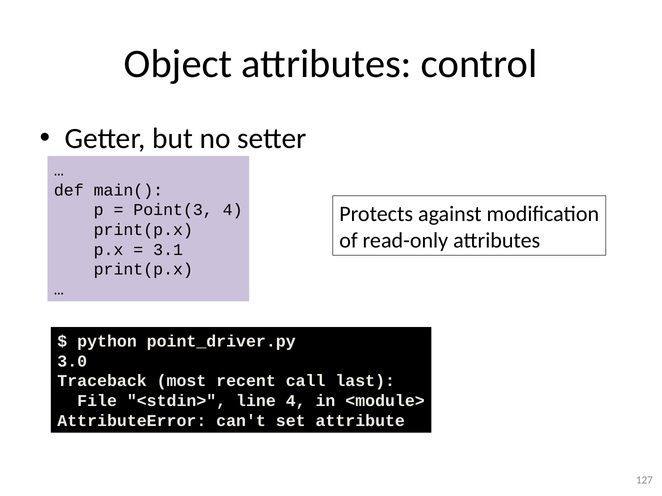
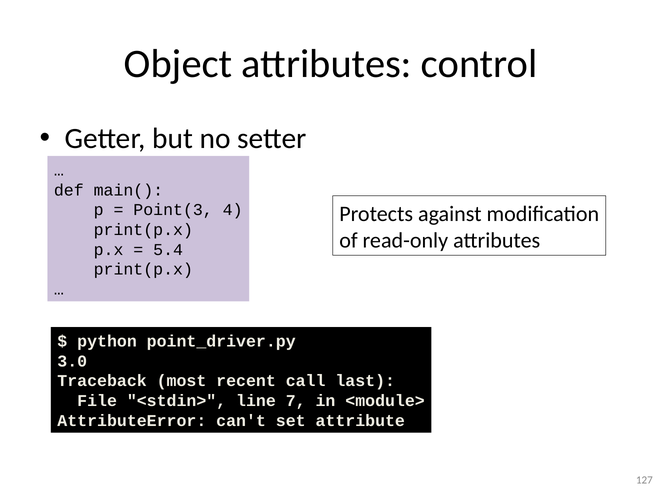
3.1: 3.1 -> 5.4 (168, 250)
line 4: 4 -> 7 (296, 401)
